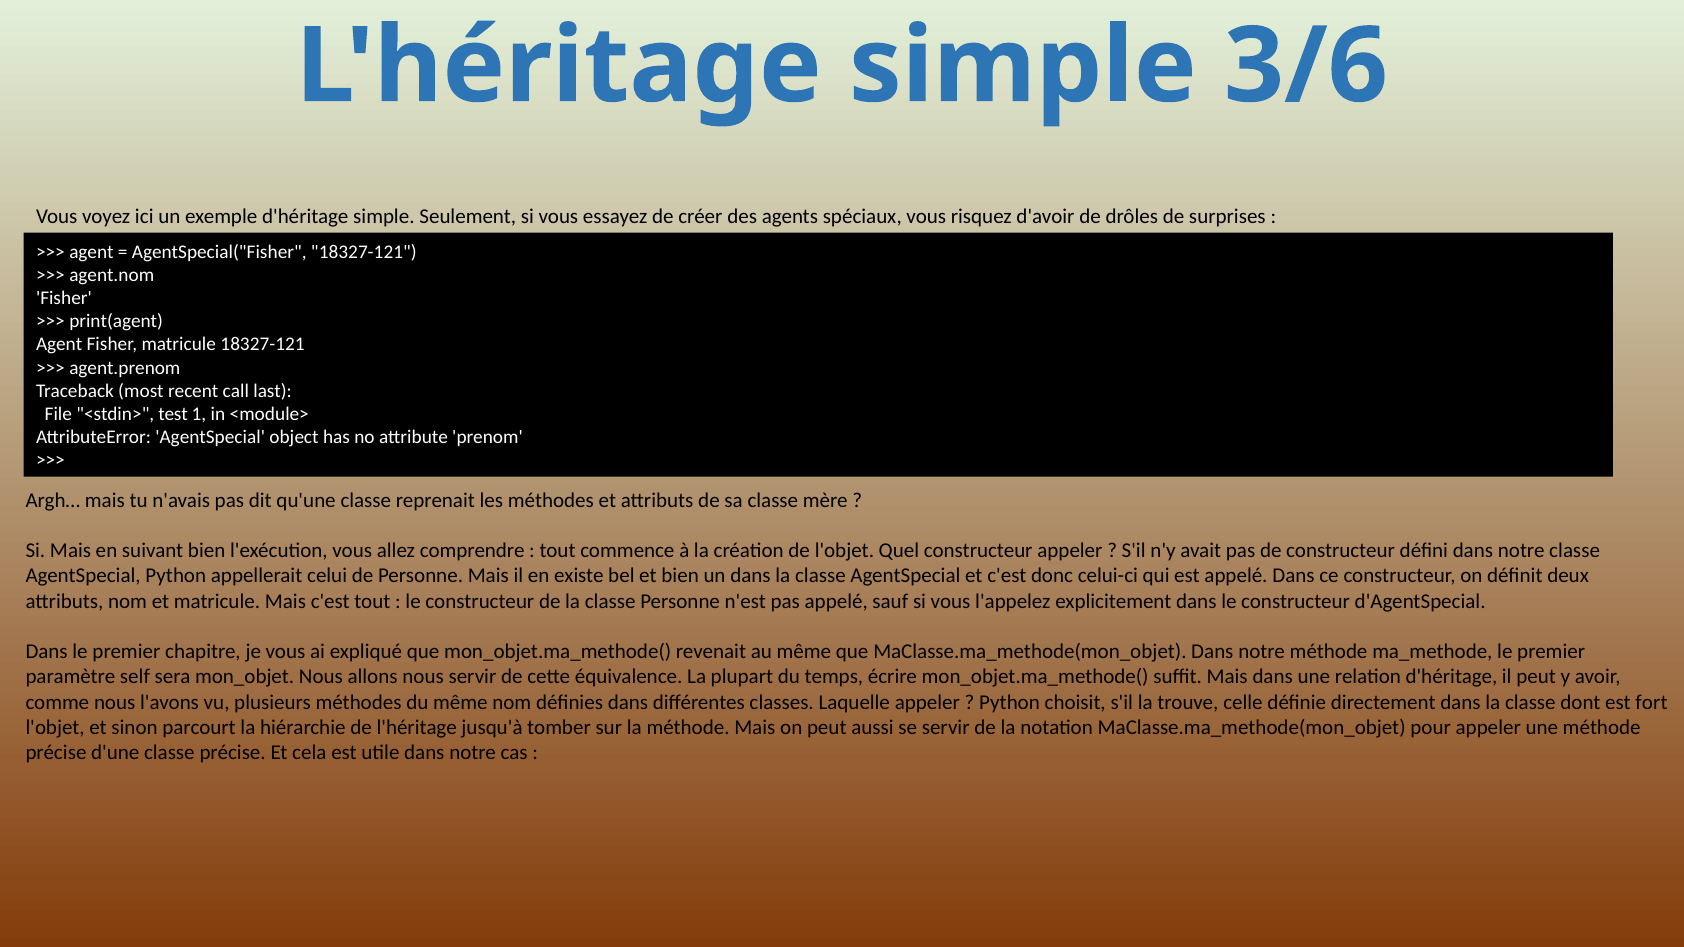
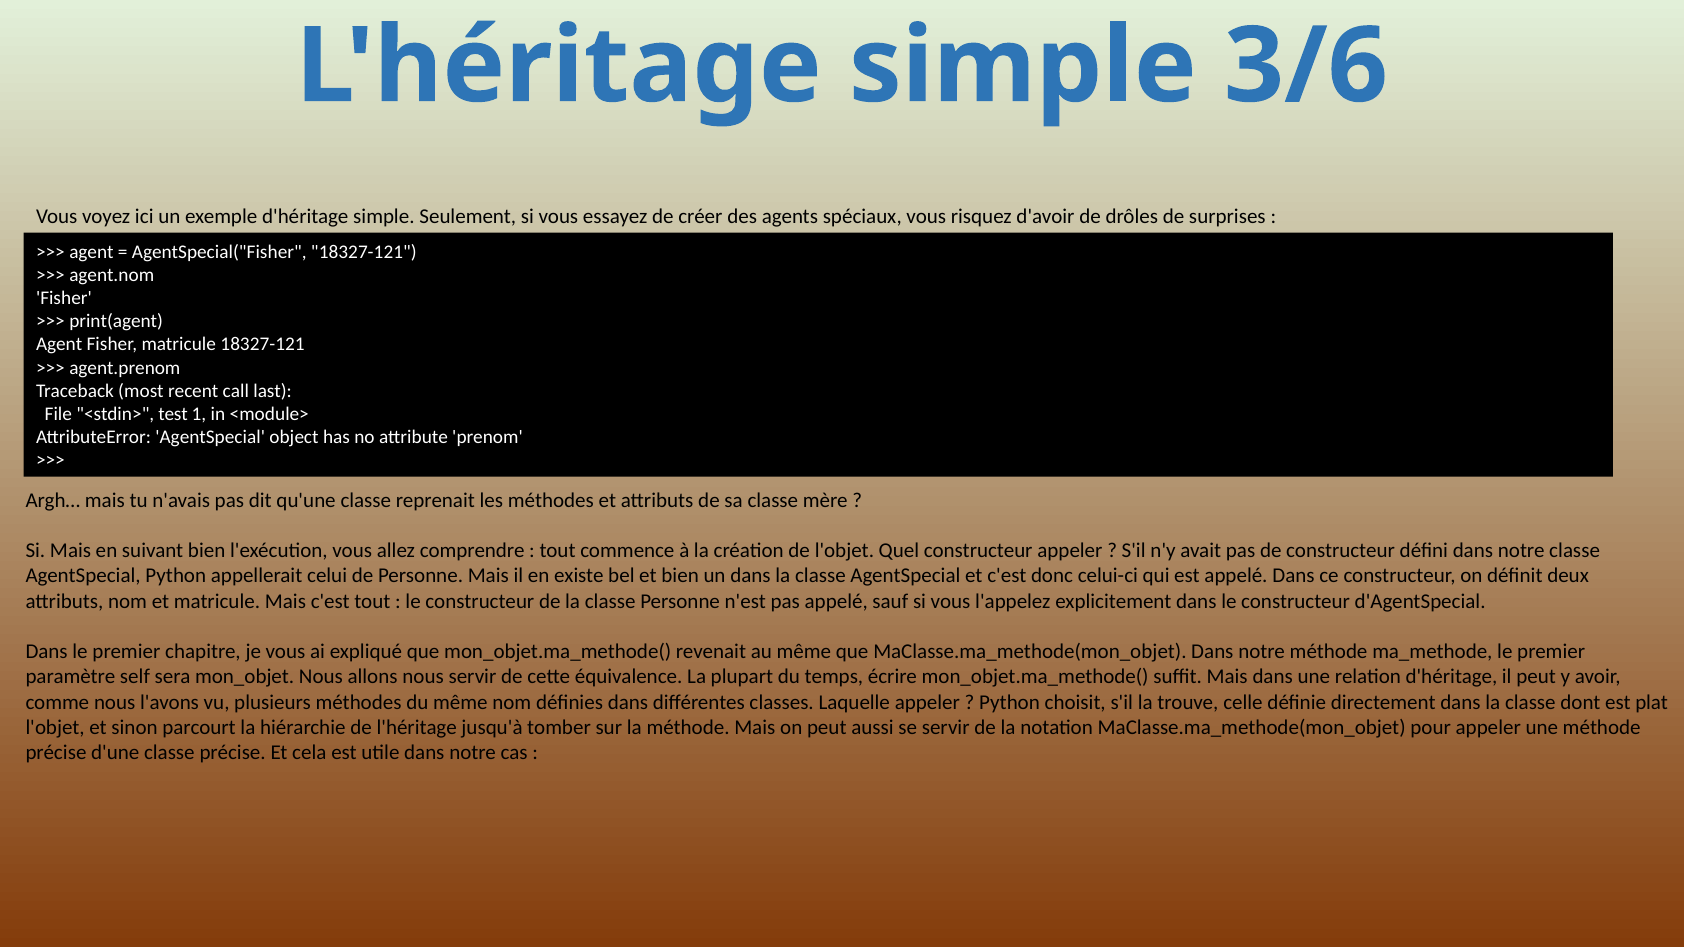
fort: fort -> plat (1652, 702)
